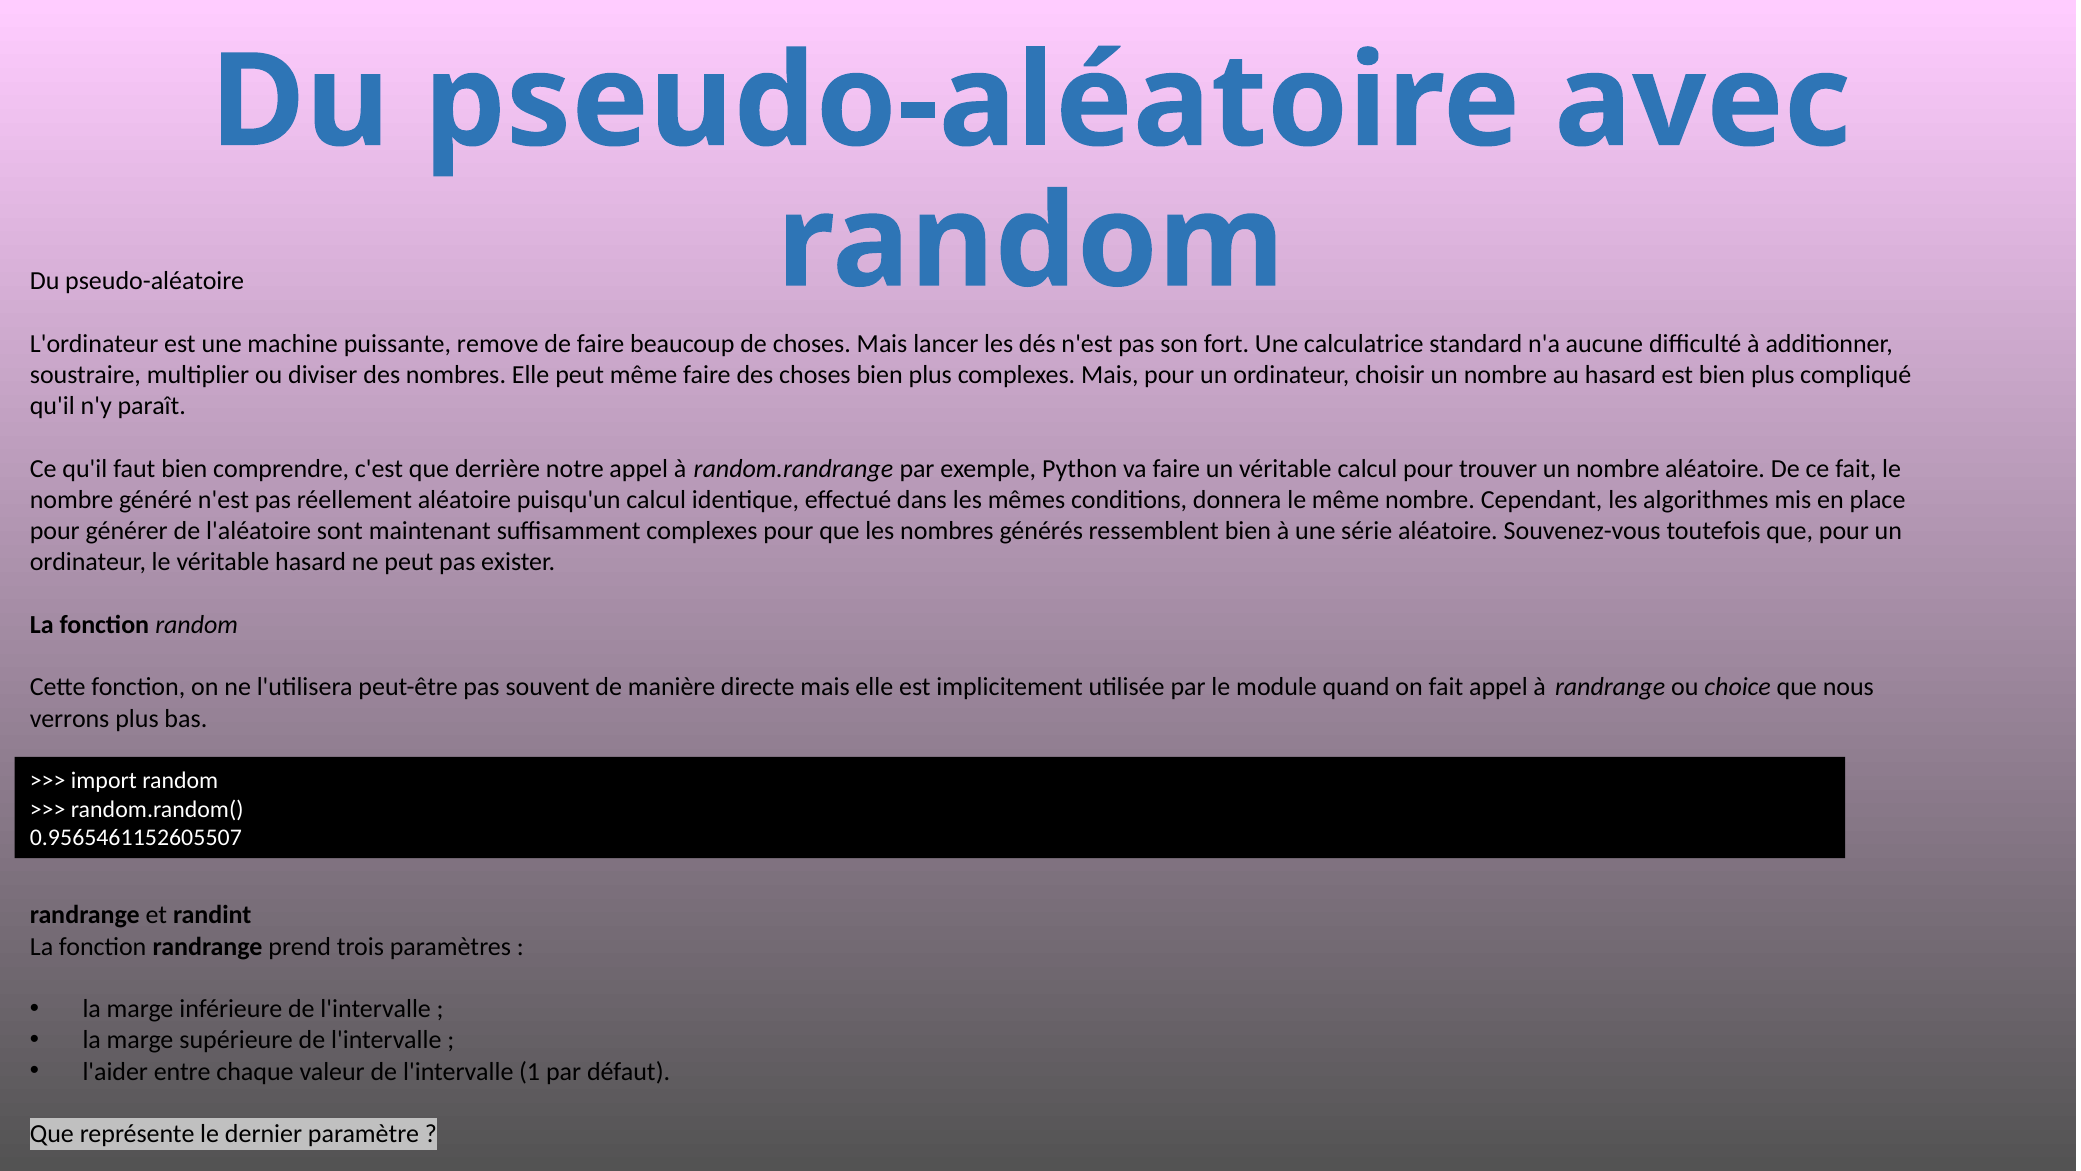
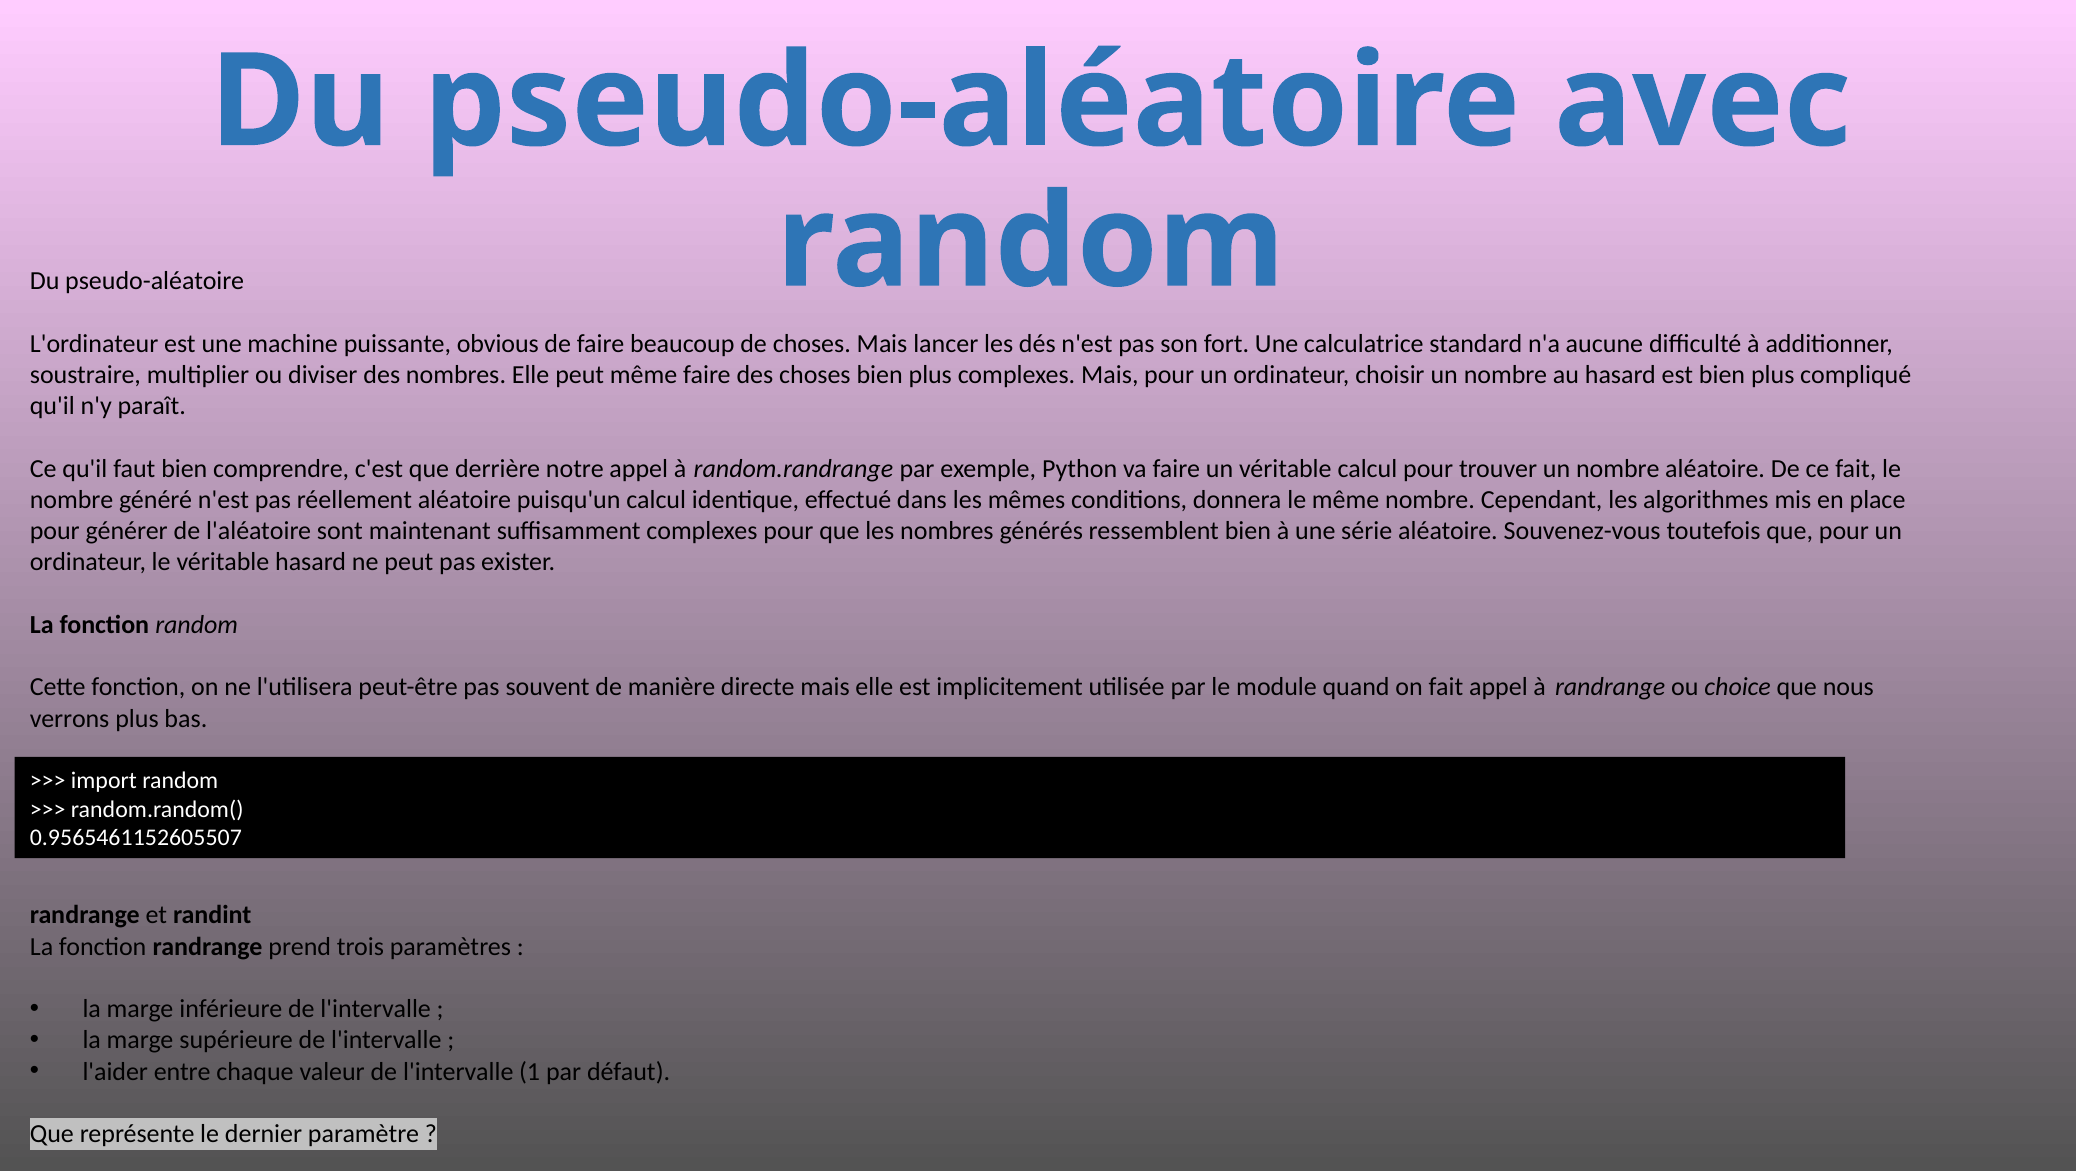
remove: remove -> obvious (498, 344)
